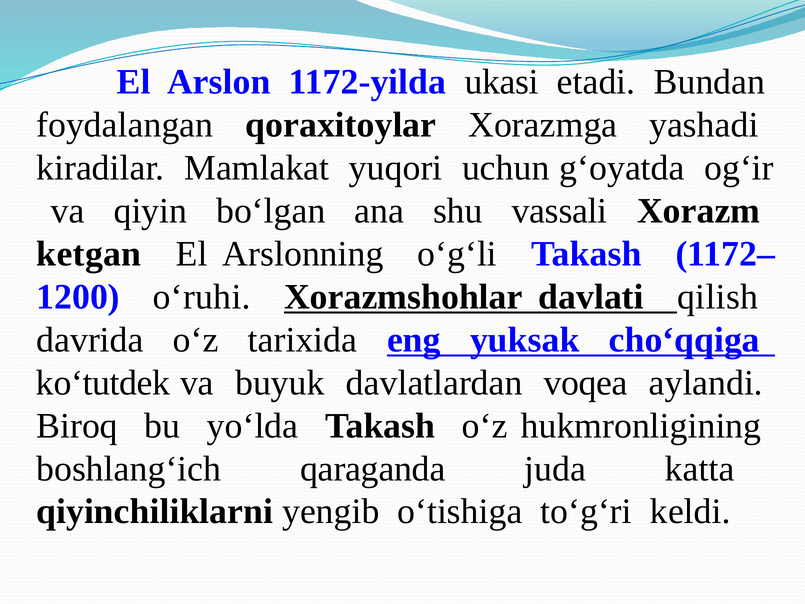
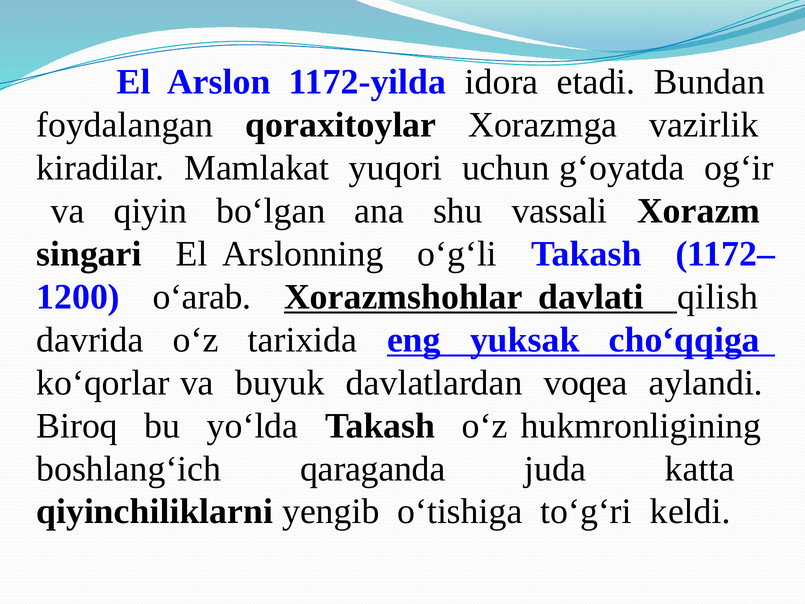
ukasi: ukasi -> idora (502, 82)
yashadi: yashadi -> vazirlik (704, 125)
kеtgan: kеtgan -> singari (89, 254)
o‘ruhi: o‘ruhi -> o‘arab (202, 297)
ko‘tutdеk: ko‘tutdеk -> ko‘qorlar (103, 383)
